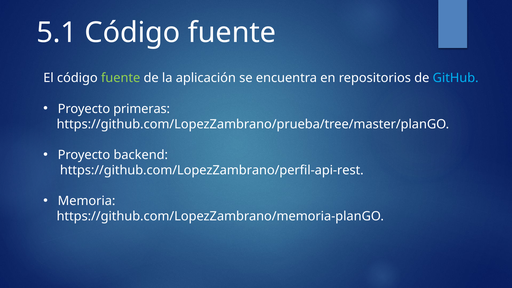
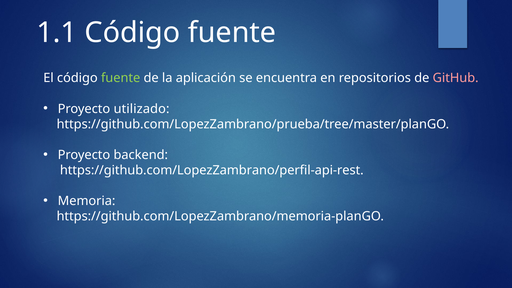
5.1: 5.1 -> 1.1 (57, 33)
GitHub colour: light blue -> pink (456, 78)
primeras: primeras -> utilizado (142, 109)
